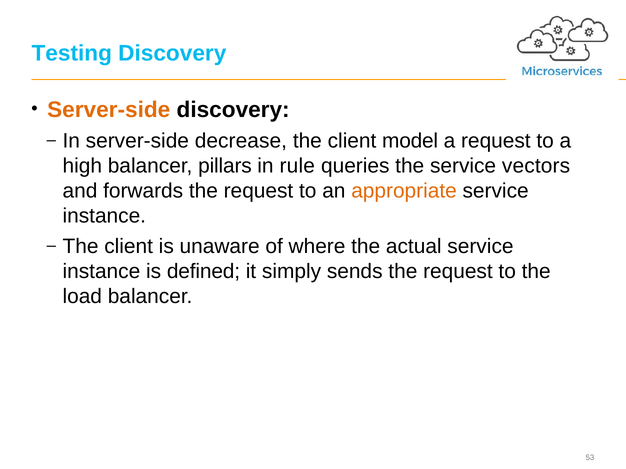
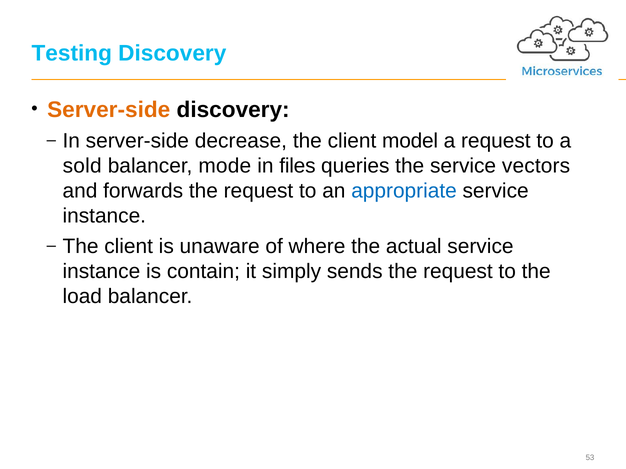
high: high -> sold (82, 166)
pillars: pillars -> mode (225, 166)
rule: rule -> files (297, 166)
appropriate colour: orange -> blue (404, 191)
defined: defined -> contain (203, 272)
